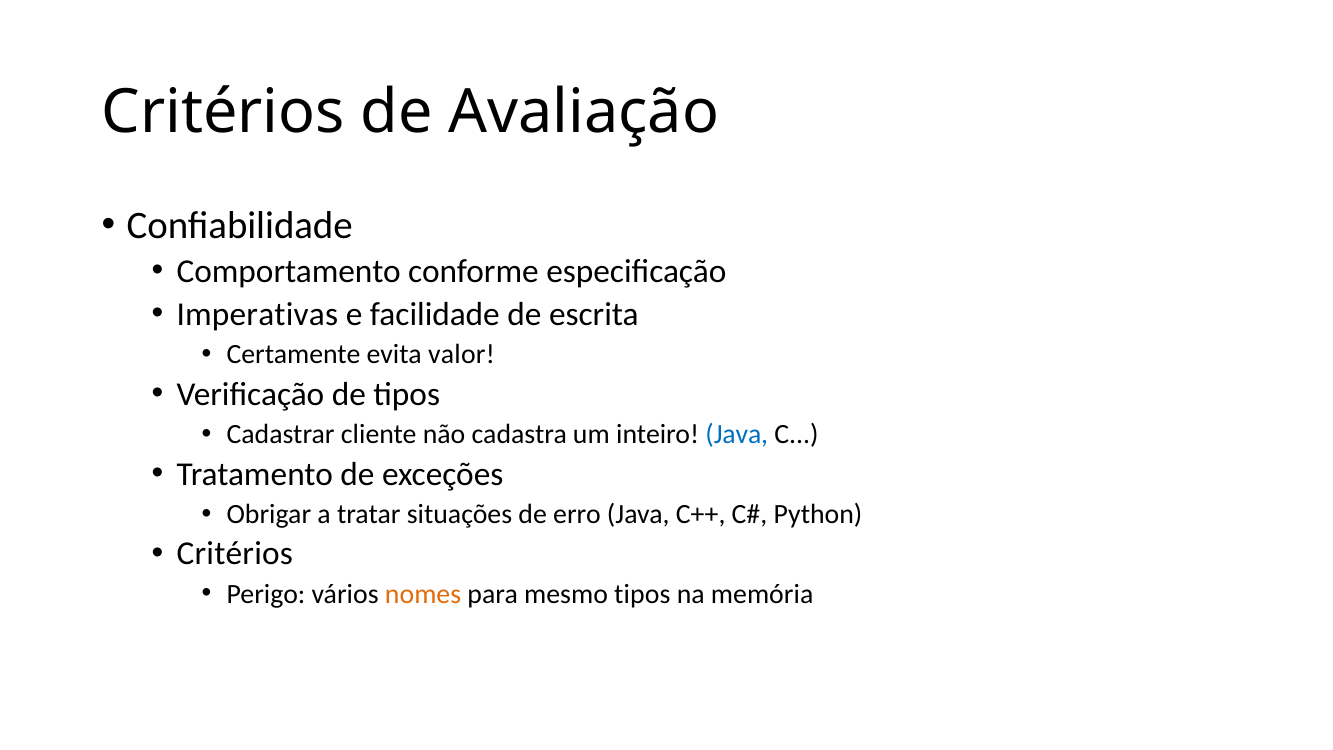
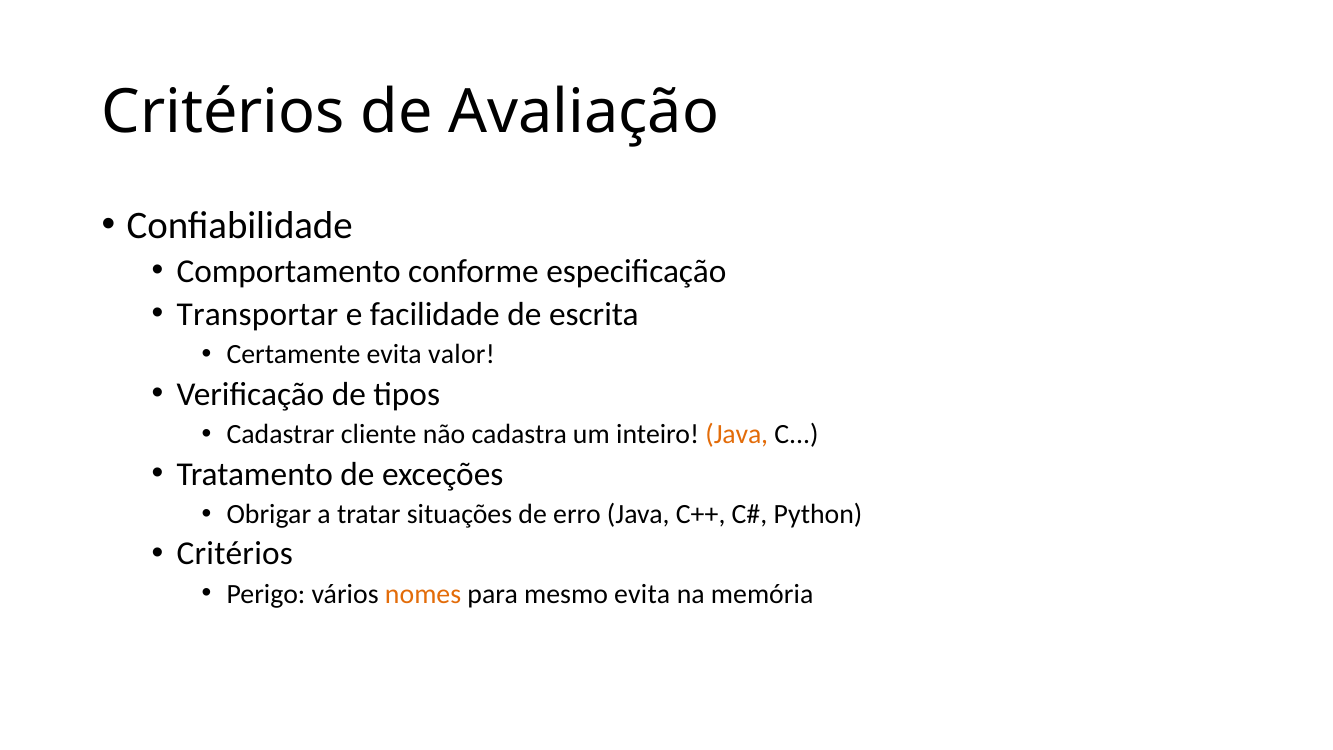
Imperativas: Imperativas -> Transportar (257, 314)
Java colour: blue -> orange (737, 434)
mesmo tipos: tipos -> evita (642, 594)
